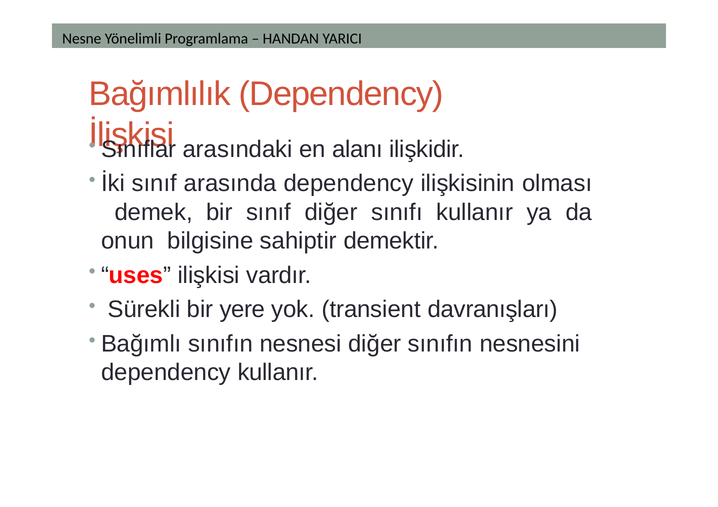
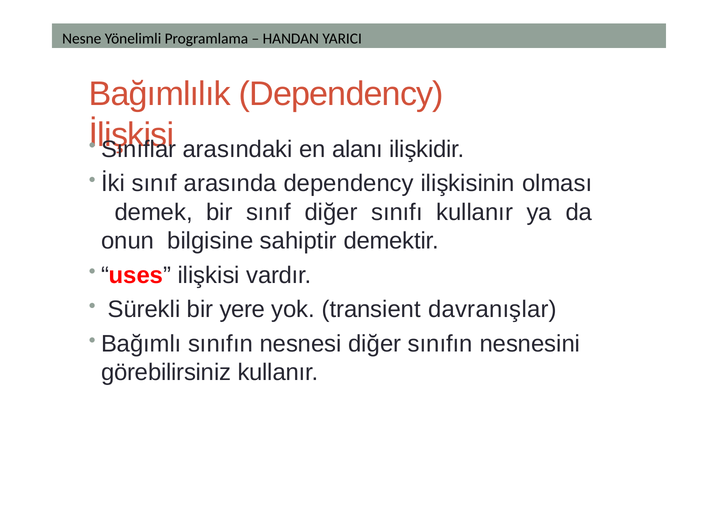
davranışları: davranışları -> davranışlar (492, 310)
dependency: dependency -> görebilirsiniz (166, 373)
